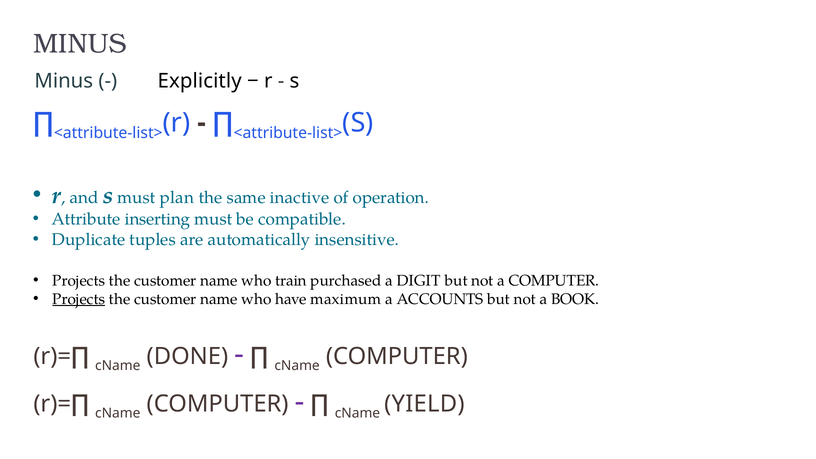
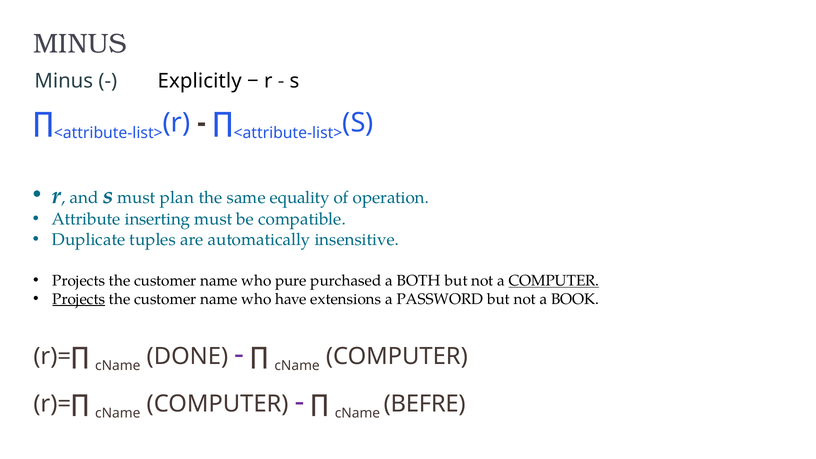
inactive: inactive -> equality (300, 197)
train: train -> pure (291, 281)
DIGIT: DIGIT -> BOTH (419, 281)
COMPUTER underline: none -> present (554, 281)
maximum: maximum -> extensions (346, 299)
ACCOUNTS: ACCOUNTS -> PASSWORD (440, 299)
YIELD: YIELD -> BEFRE (425, 404)
